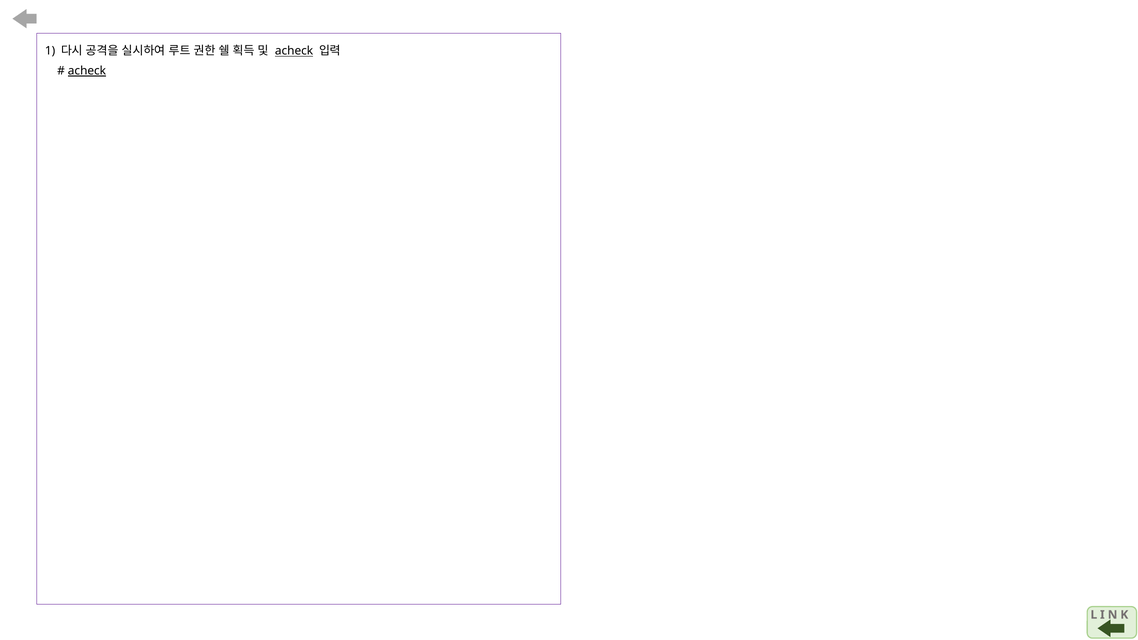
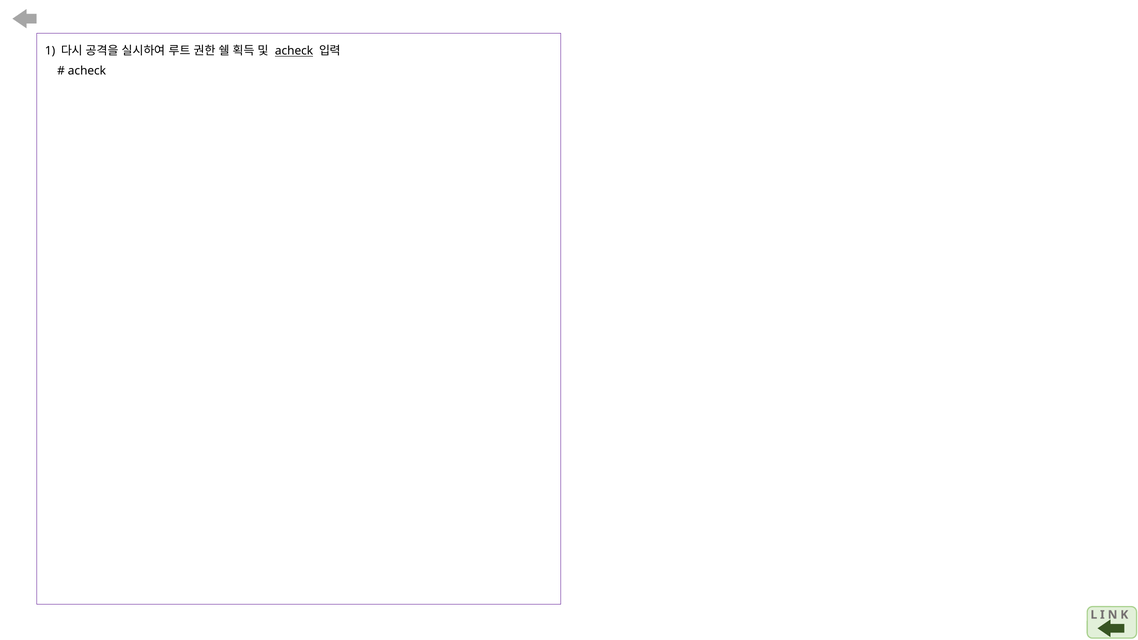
acheck underline: present -> none (87, 71)
